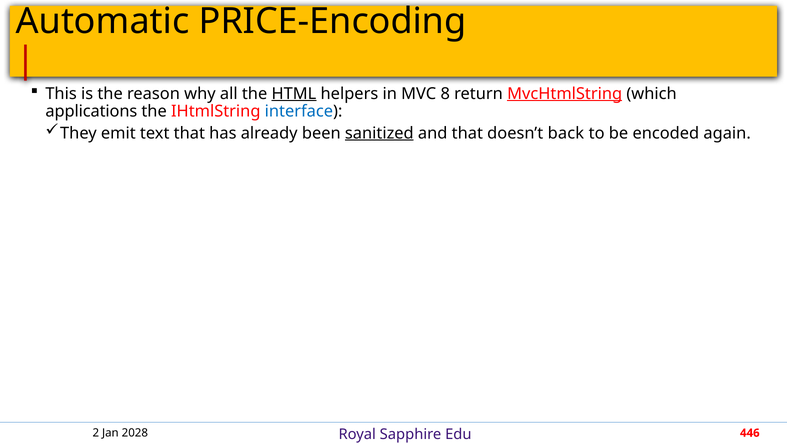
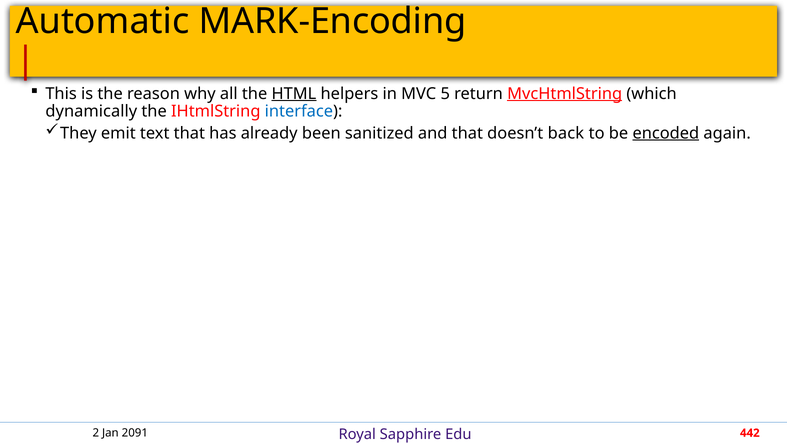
PRICE-Encoding: PRICE-Encoding -> MARK-Encoding (333, 22)
8: 8 -> 5 (445, 94)
applications: applications -> dynamically (91, 111)
sanitized underline: present -> none (379, 133)
encoded underline: none -> present (666, 133)
2028: 2028 -> 2091 (135, 433)
446: 446 -> 442 (750, 433)
